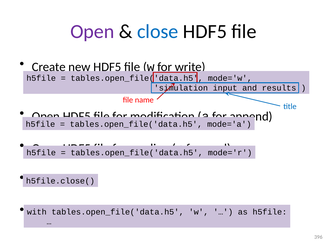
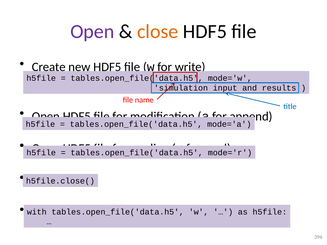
close colour: blue -> orange (158, 32)
